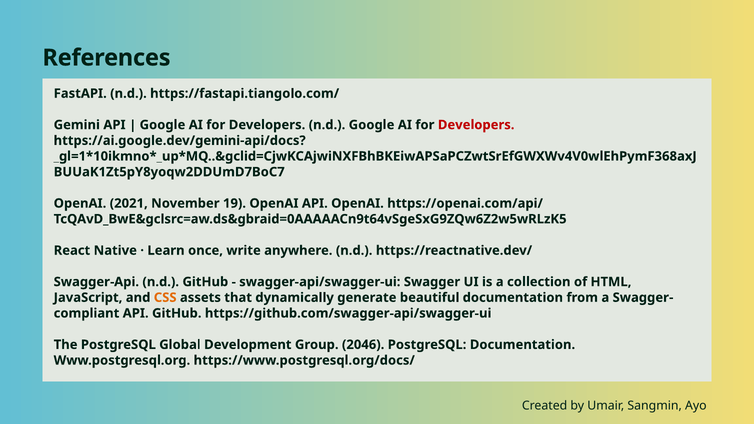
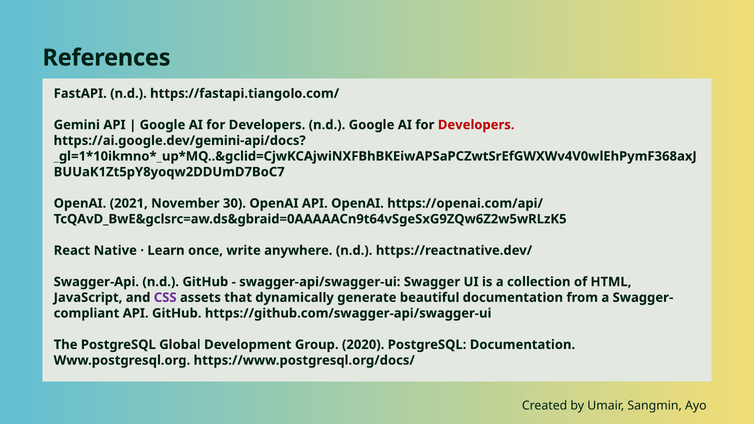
19: 19 -> 30 (234, 203)
CSS colour: orange -> purple (165, 298)
2046: 2046 -> 2020 (363, 345)
